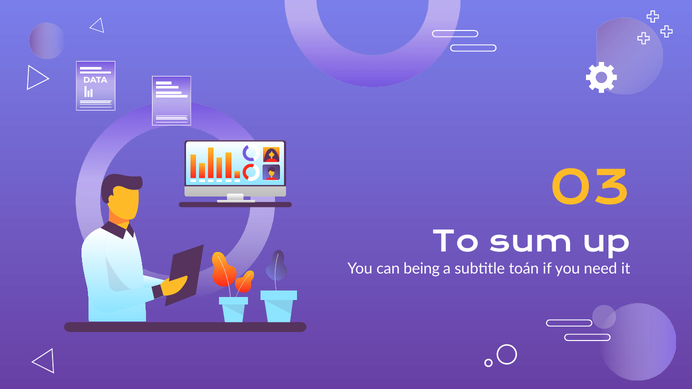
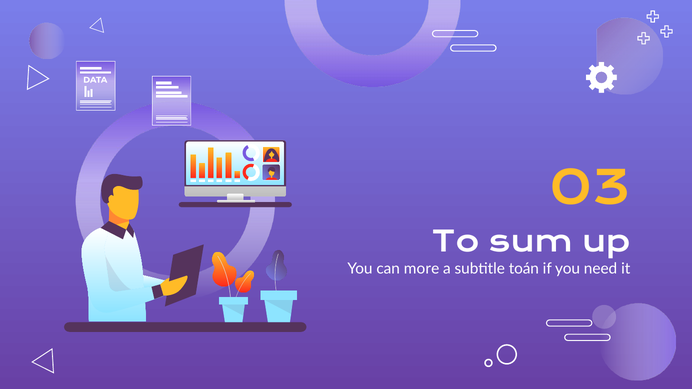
being: being -> more (422, 269)
